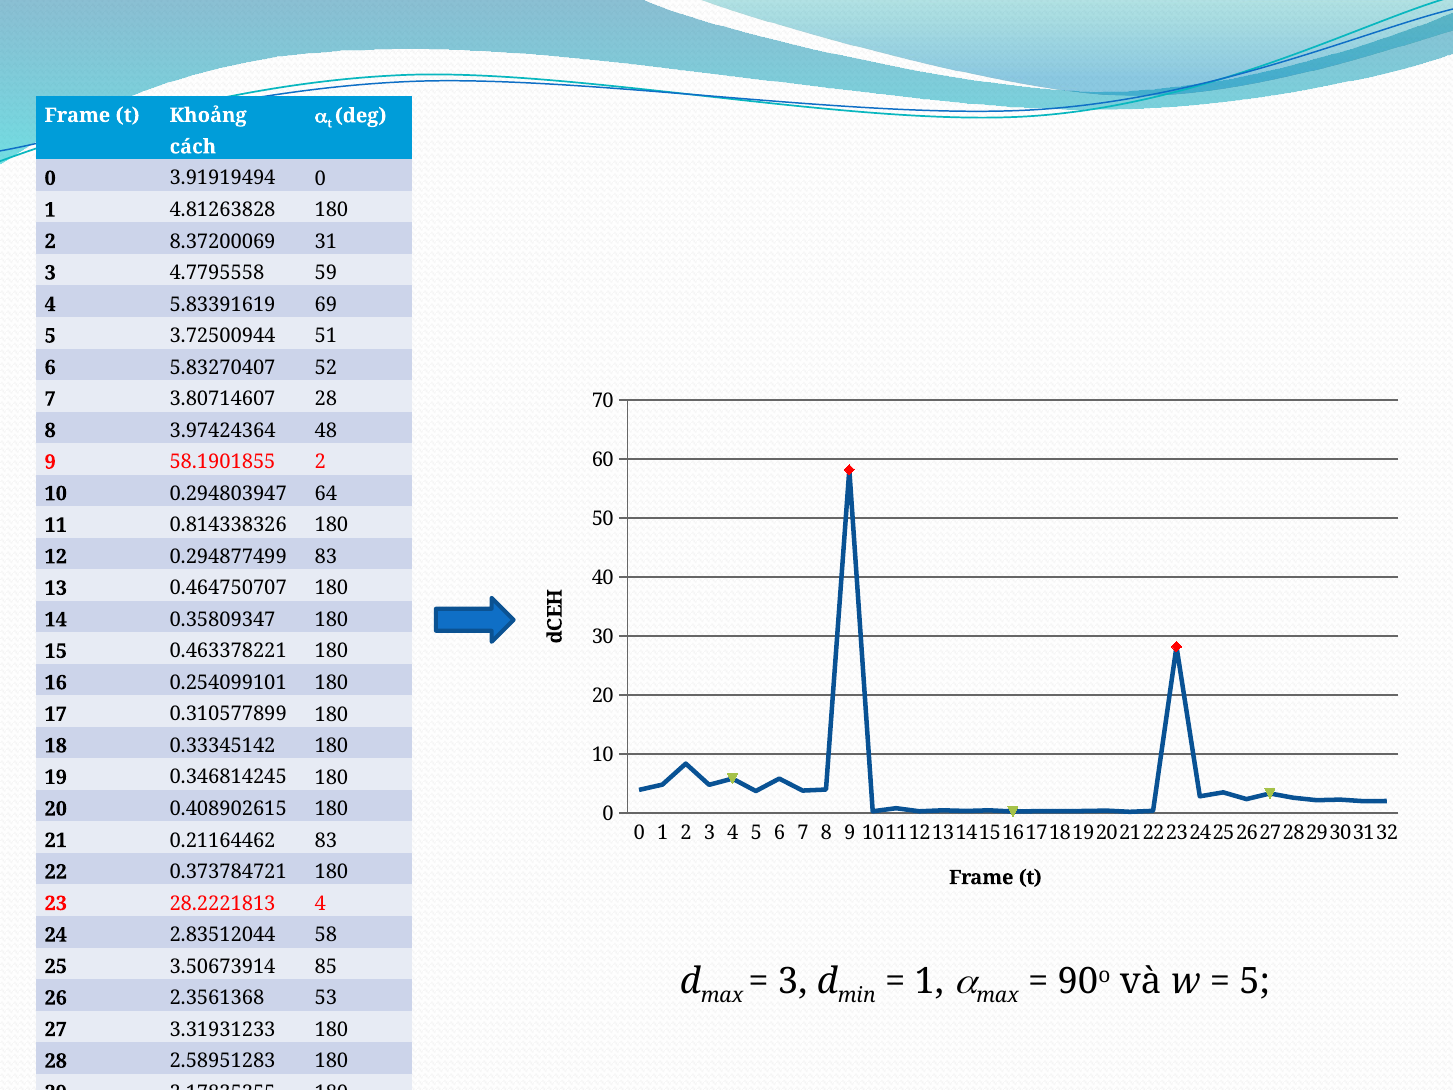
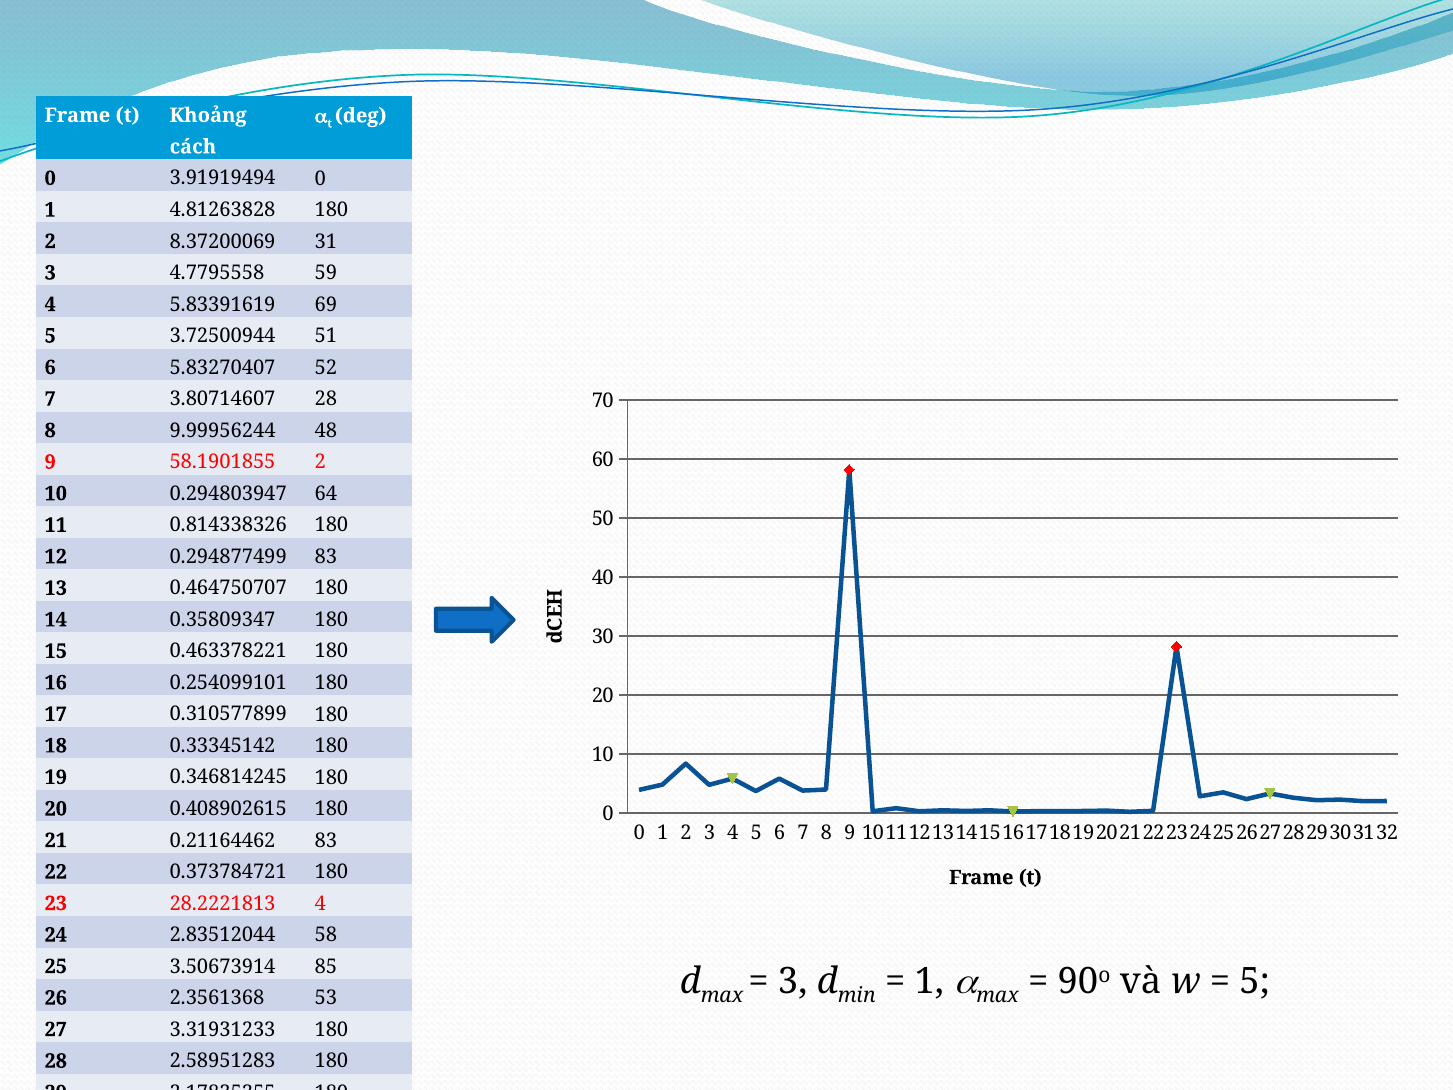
3.97424364: 3.97424364 -> 9.99956244 (223, 430)
